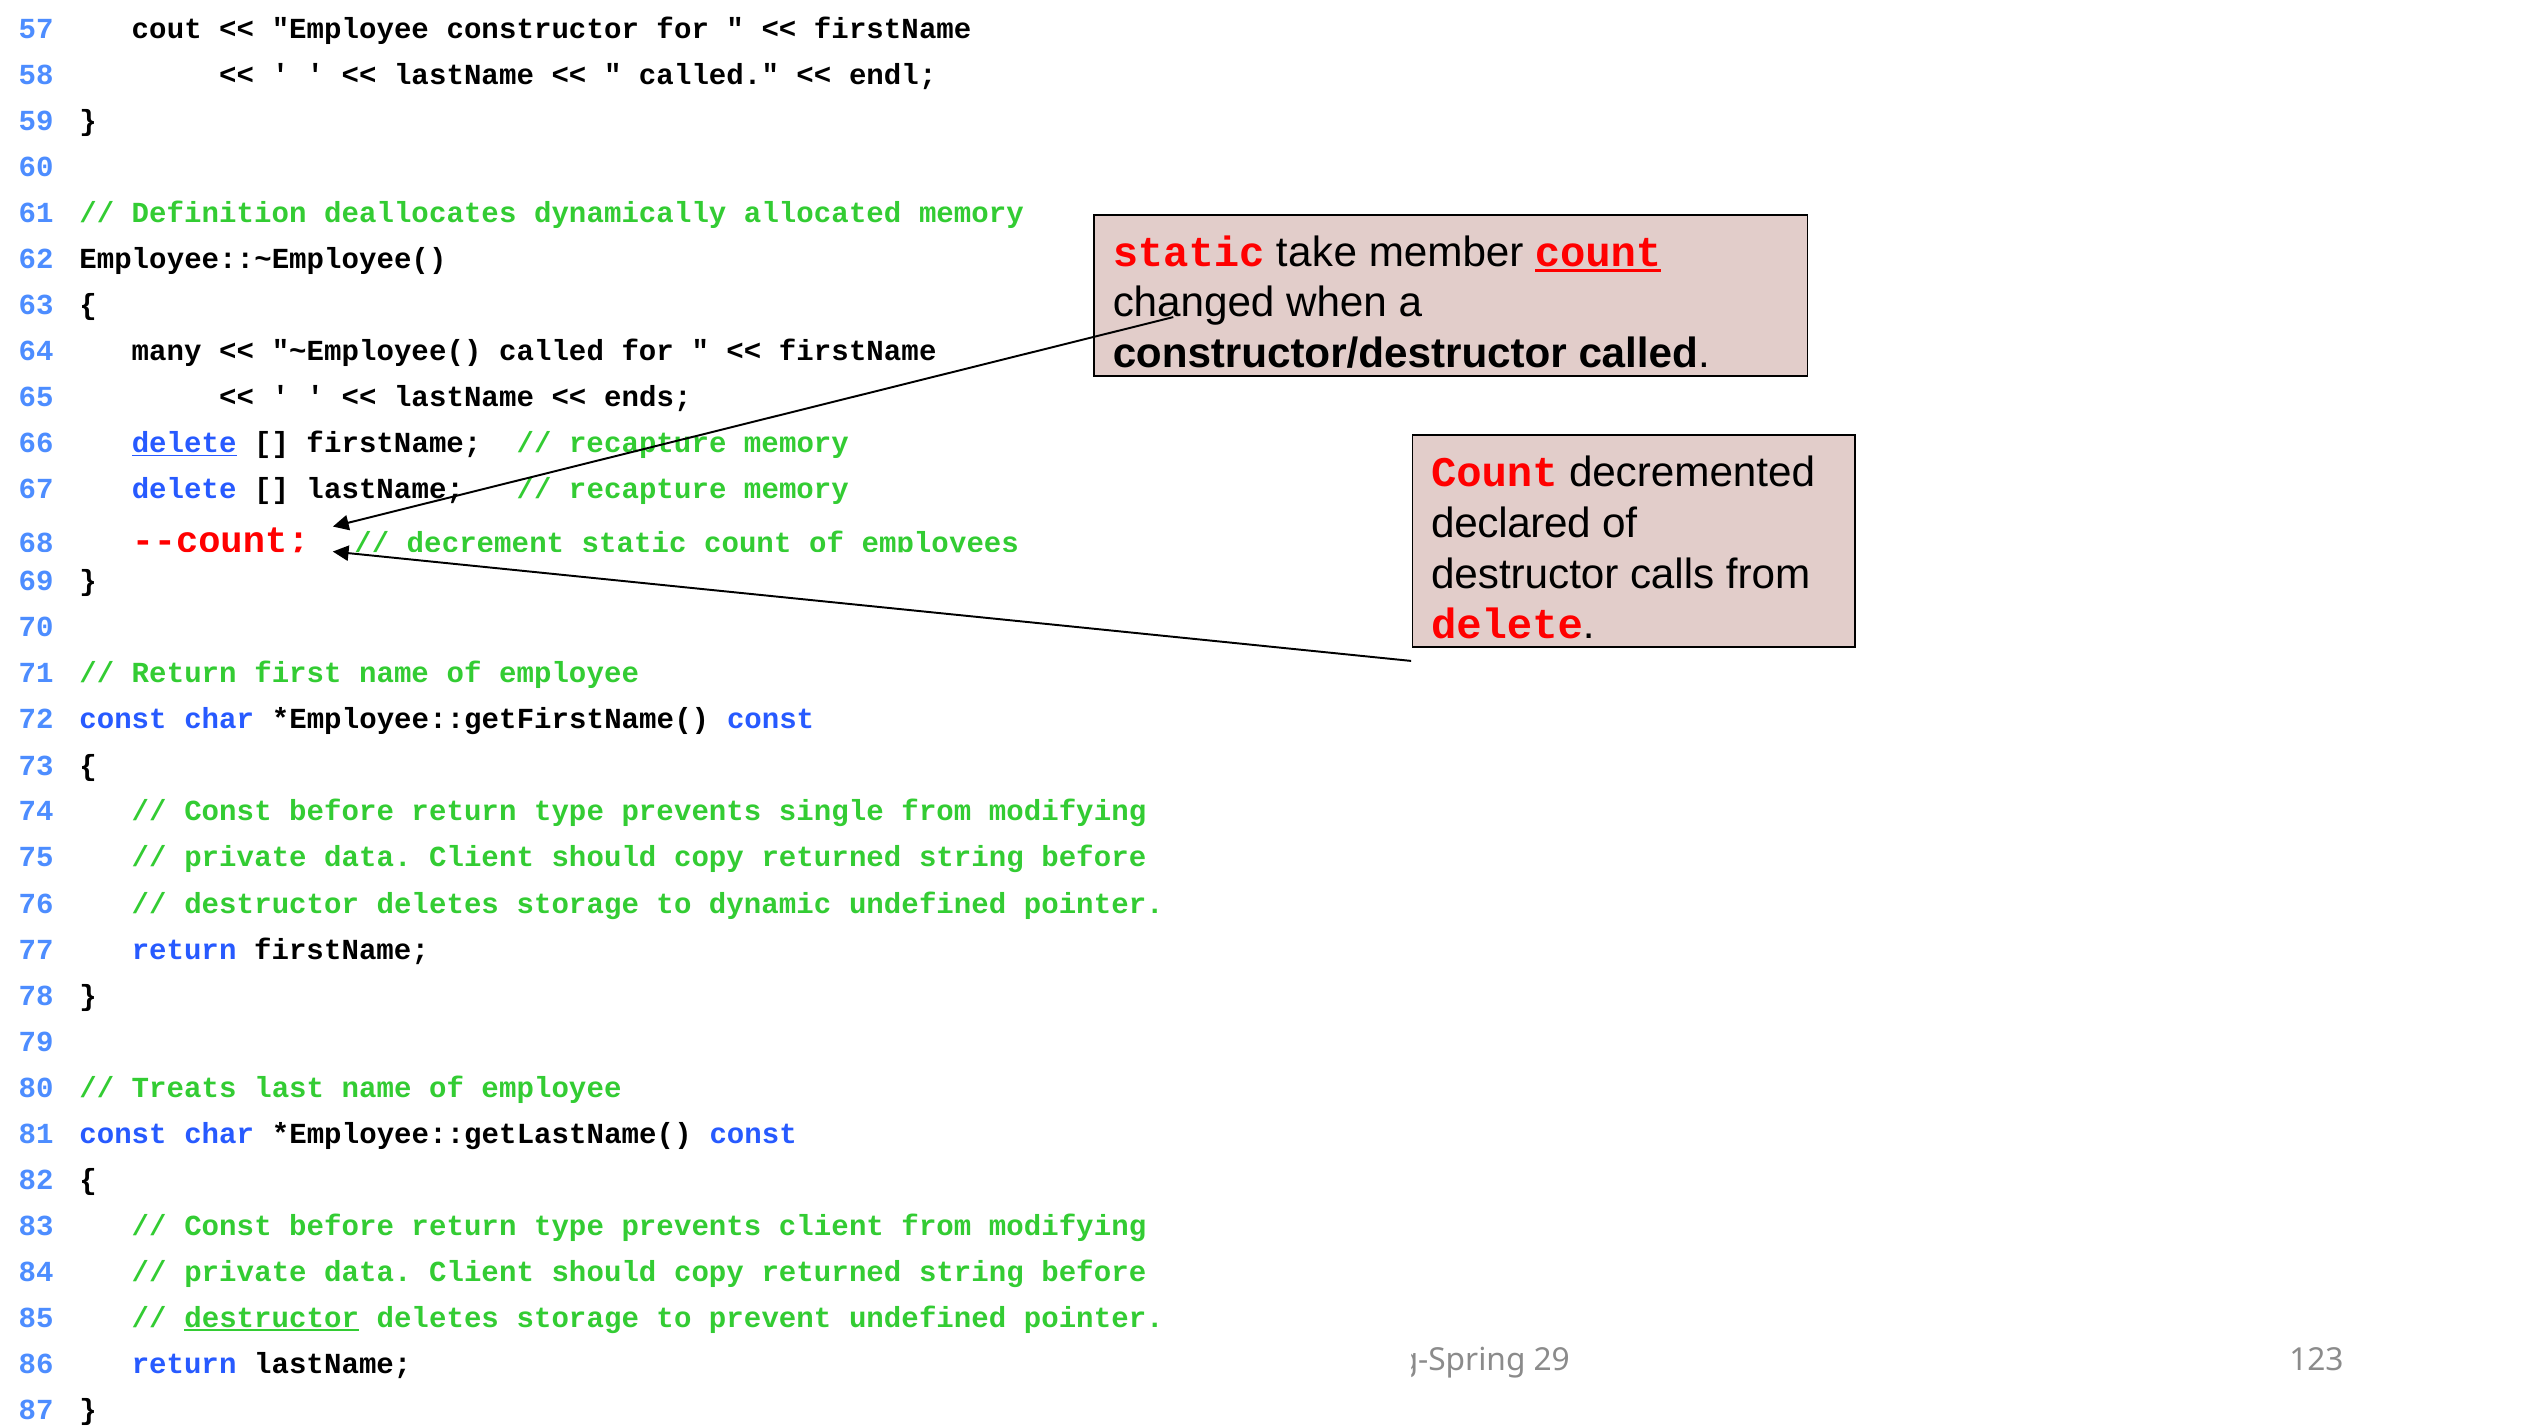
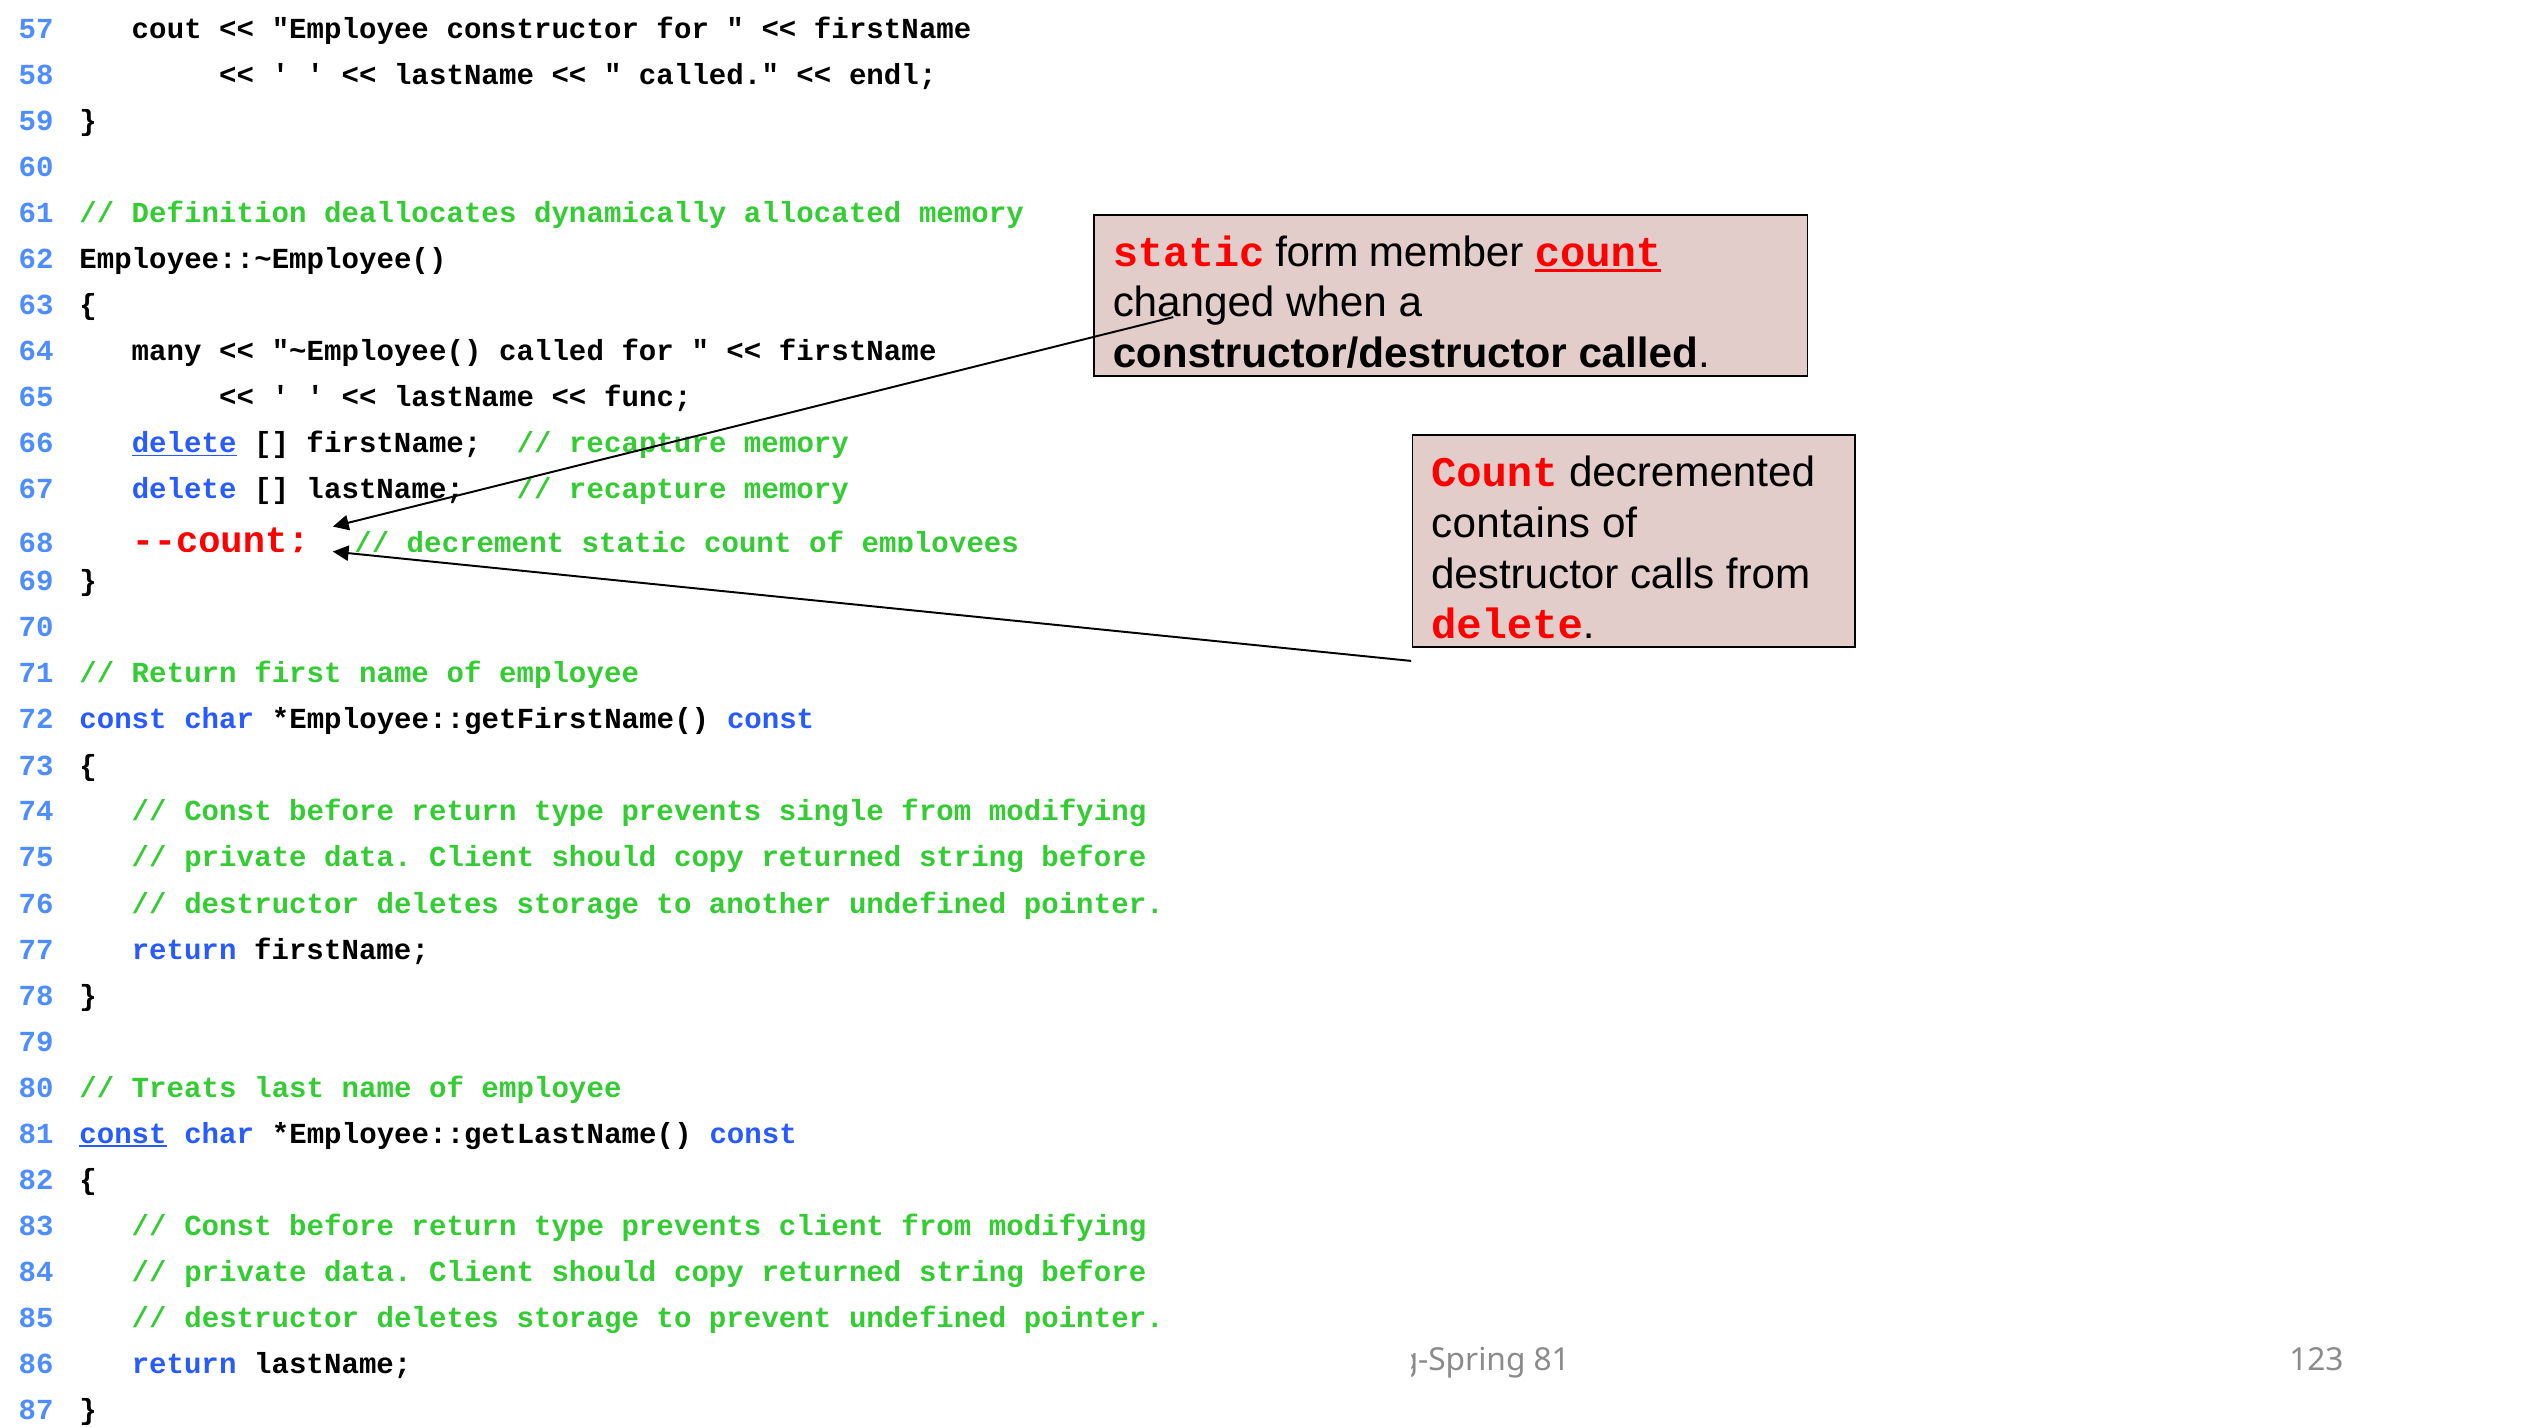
take: take -> form (1317, 252)
ends: ends -> func (648, 397)
declared: declared -> contains (1511, 523)
dynamic: dynamic -> another (770, 904)
const underline: none -> present (123, 1134)
destructor underline: present -> none (272, 1318)
29: 29 -> 81 (1552, 1360)
